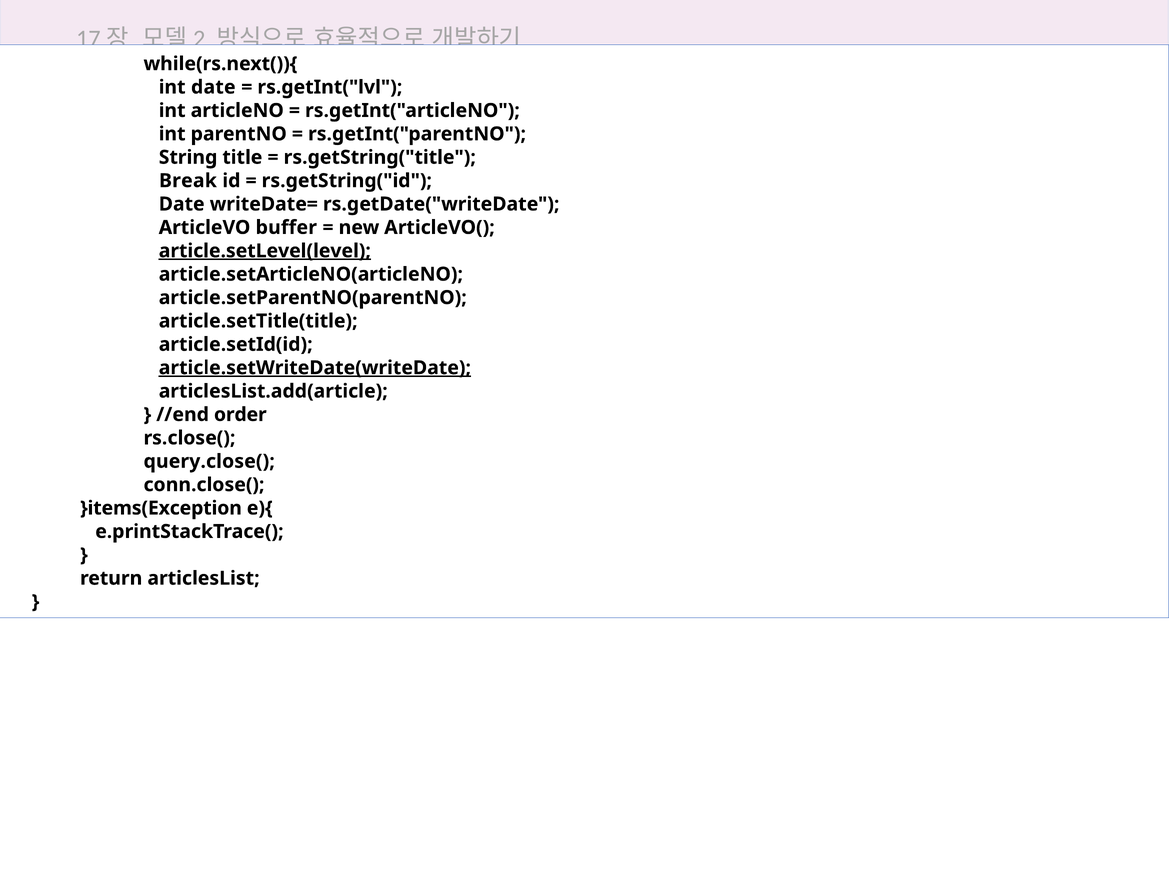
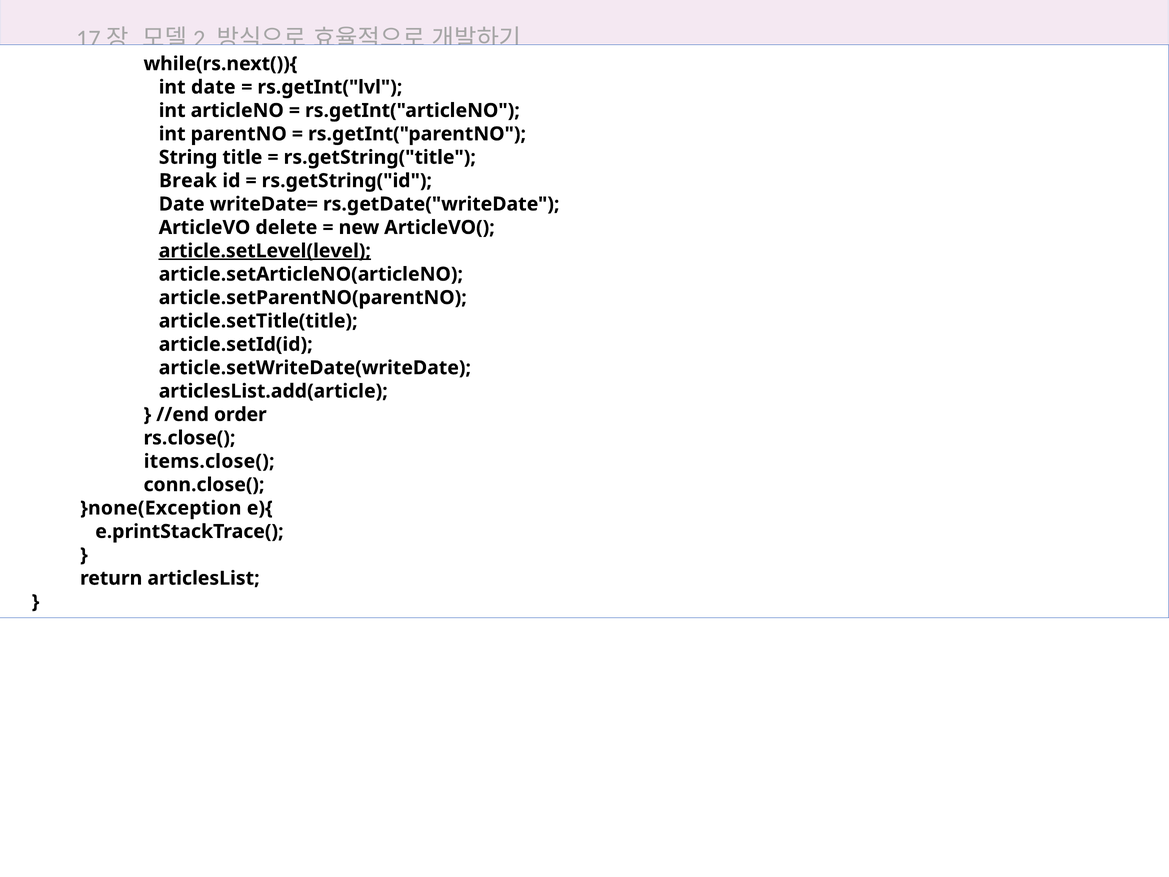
buffer: buffer -> delete (286, 227)
article.setWriteDate(writeDate underline: present -> none (315, 368)
query.close(: query.close( -> items.close( (209, 461)
}items(Exception: }items(Exception -> }none(Exception (161, 508)
